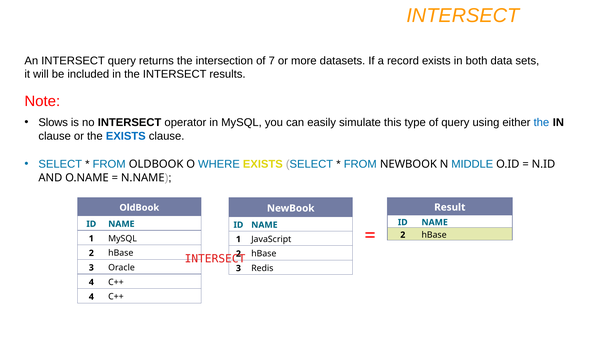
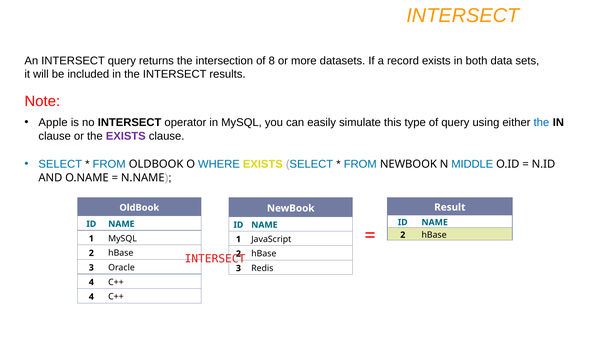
7: 7 -> 8 (272, 61)
Slows: Slows -> Apple (53, 122)
EXISTS colour: blue -> purple (126, 136)
